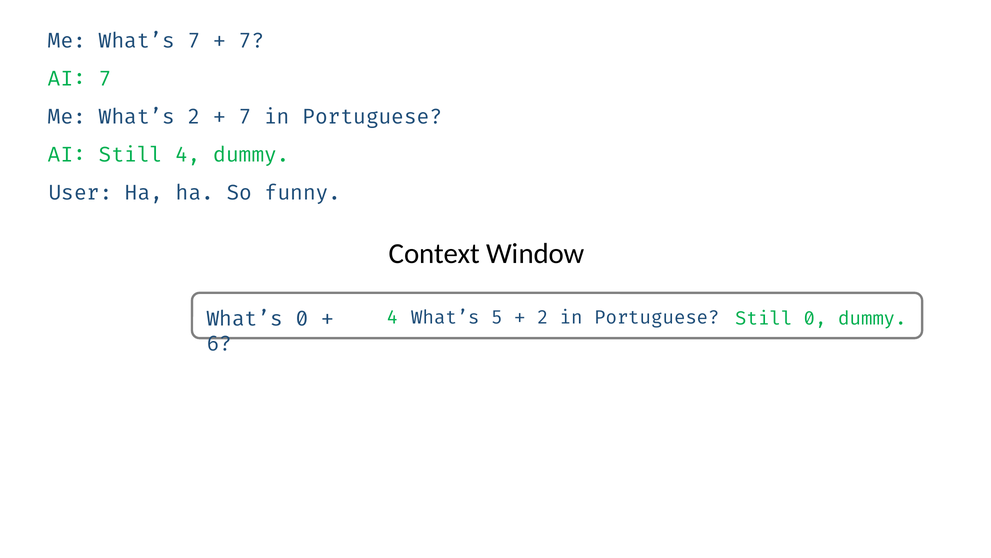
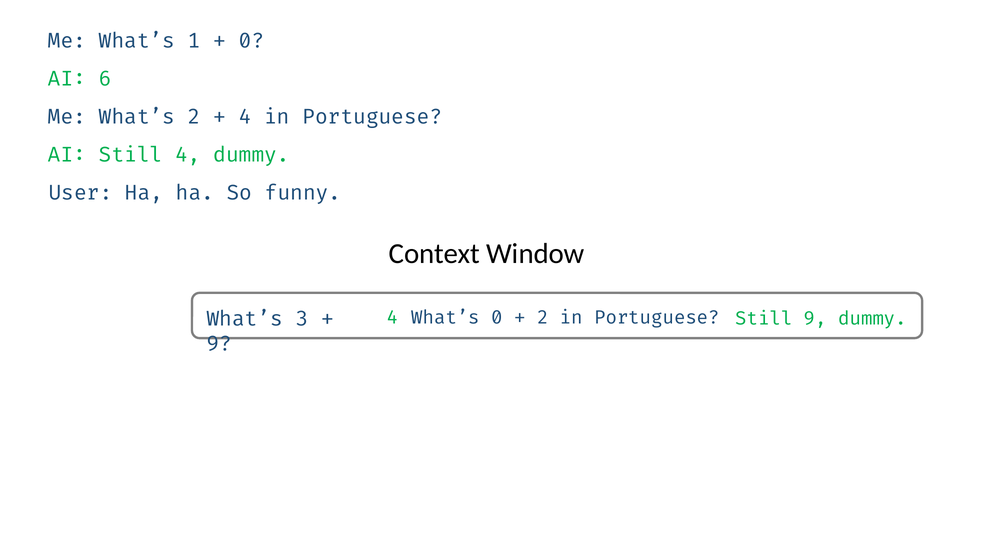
What’s 7: 7 -> 1 (194, 41)
7: 7 -> 0 (251, 41)
AI 7: 7 -> 6 (105, 79)
7: 7 -> 4 (245, 117)
What’s 5: 5 -> 0 (497, 318)
Still 0: 0 -> 9 (815, 318)
What’s 0: 0 -> 3 (302, 319)
6: 6 -> 9 (219, 343)
